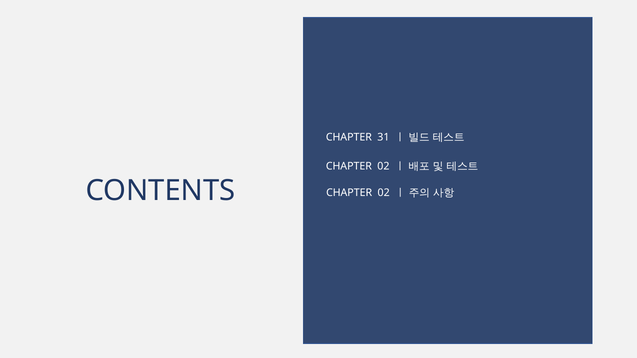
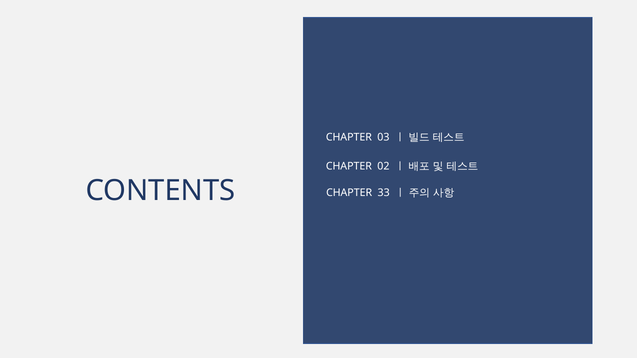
31: 31 -> 03 (383, 137)
02: 02 -> 33 (384, 193)
